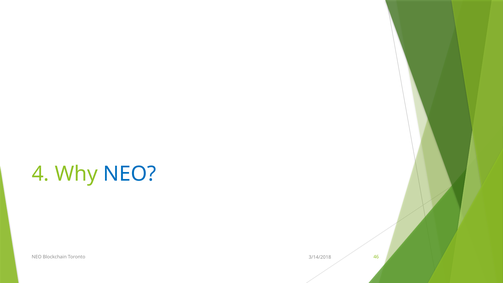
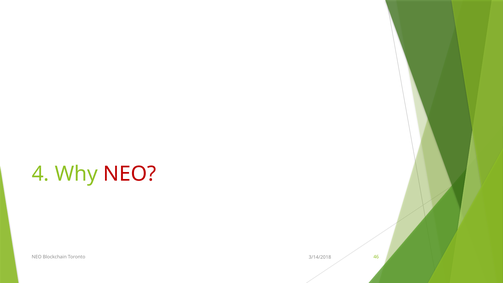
NEO colour: blue -> red (130, 174)
